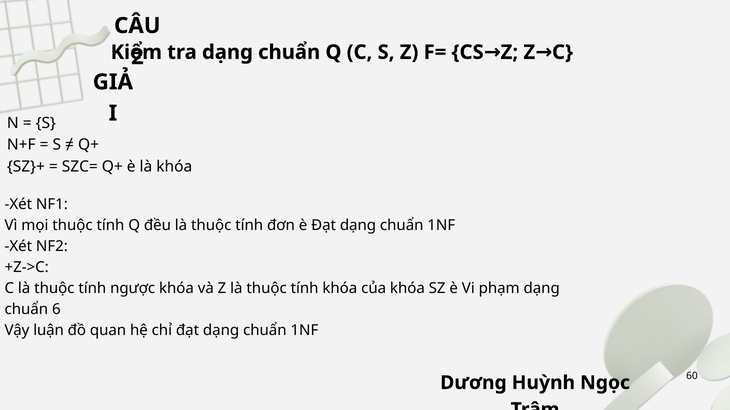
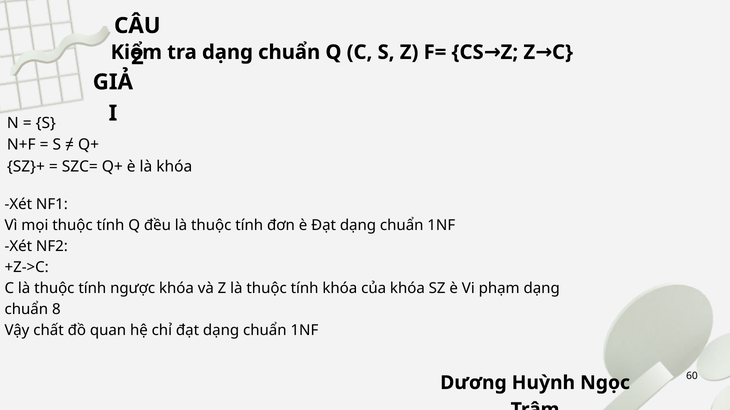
6: 6 -> 8 (56, 310)
luận: luận -> chất (49, 331)
